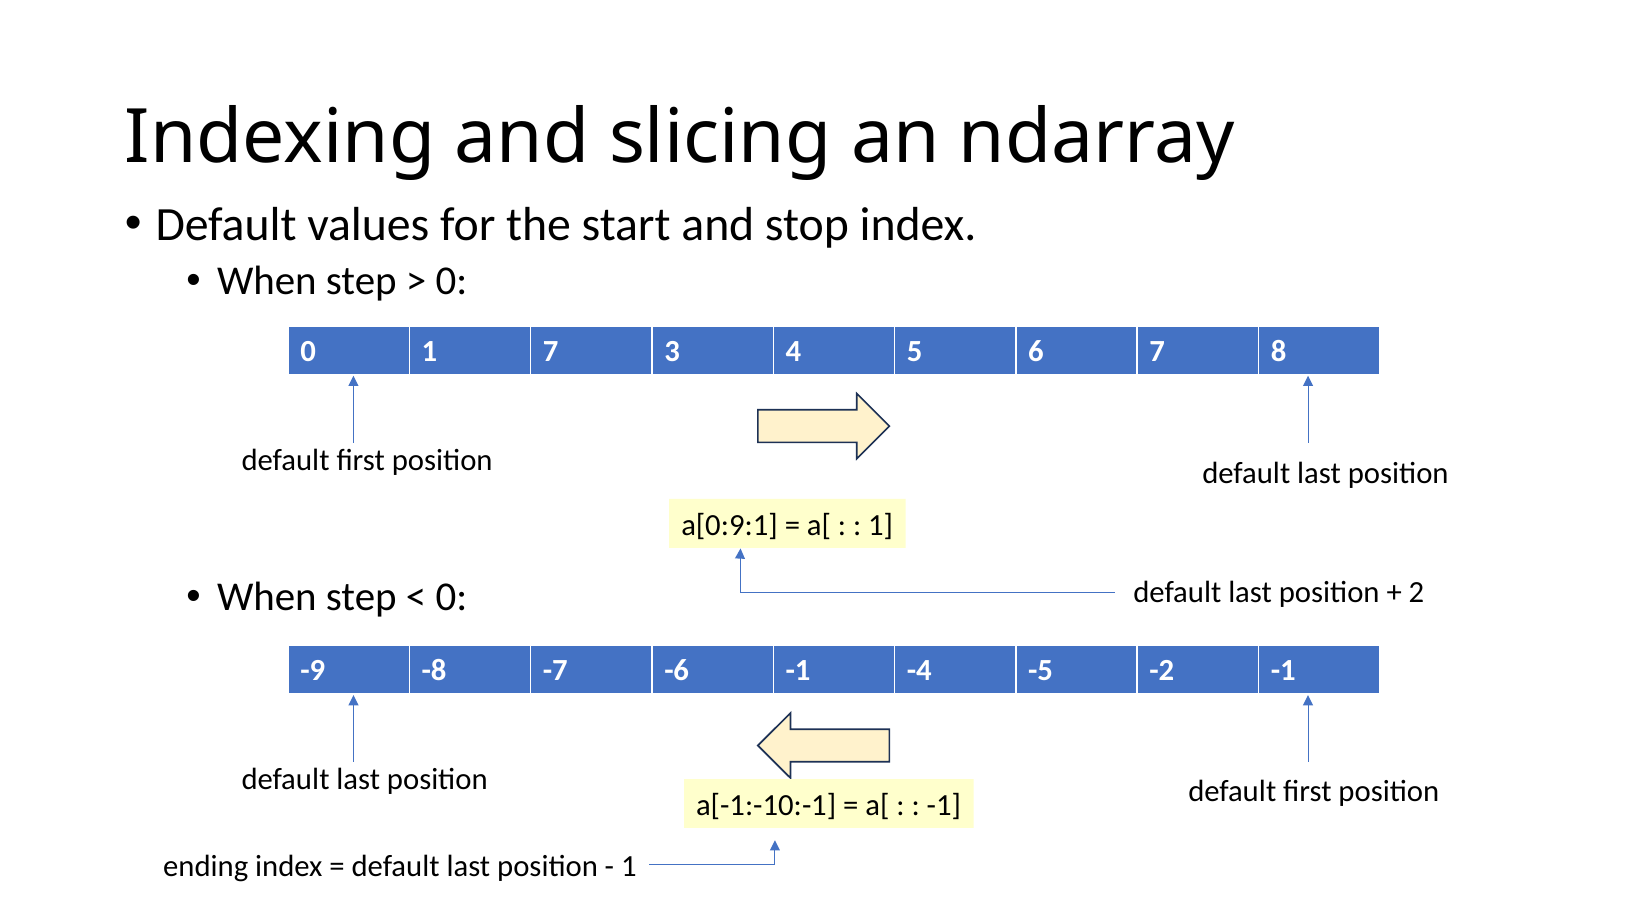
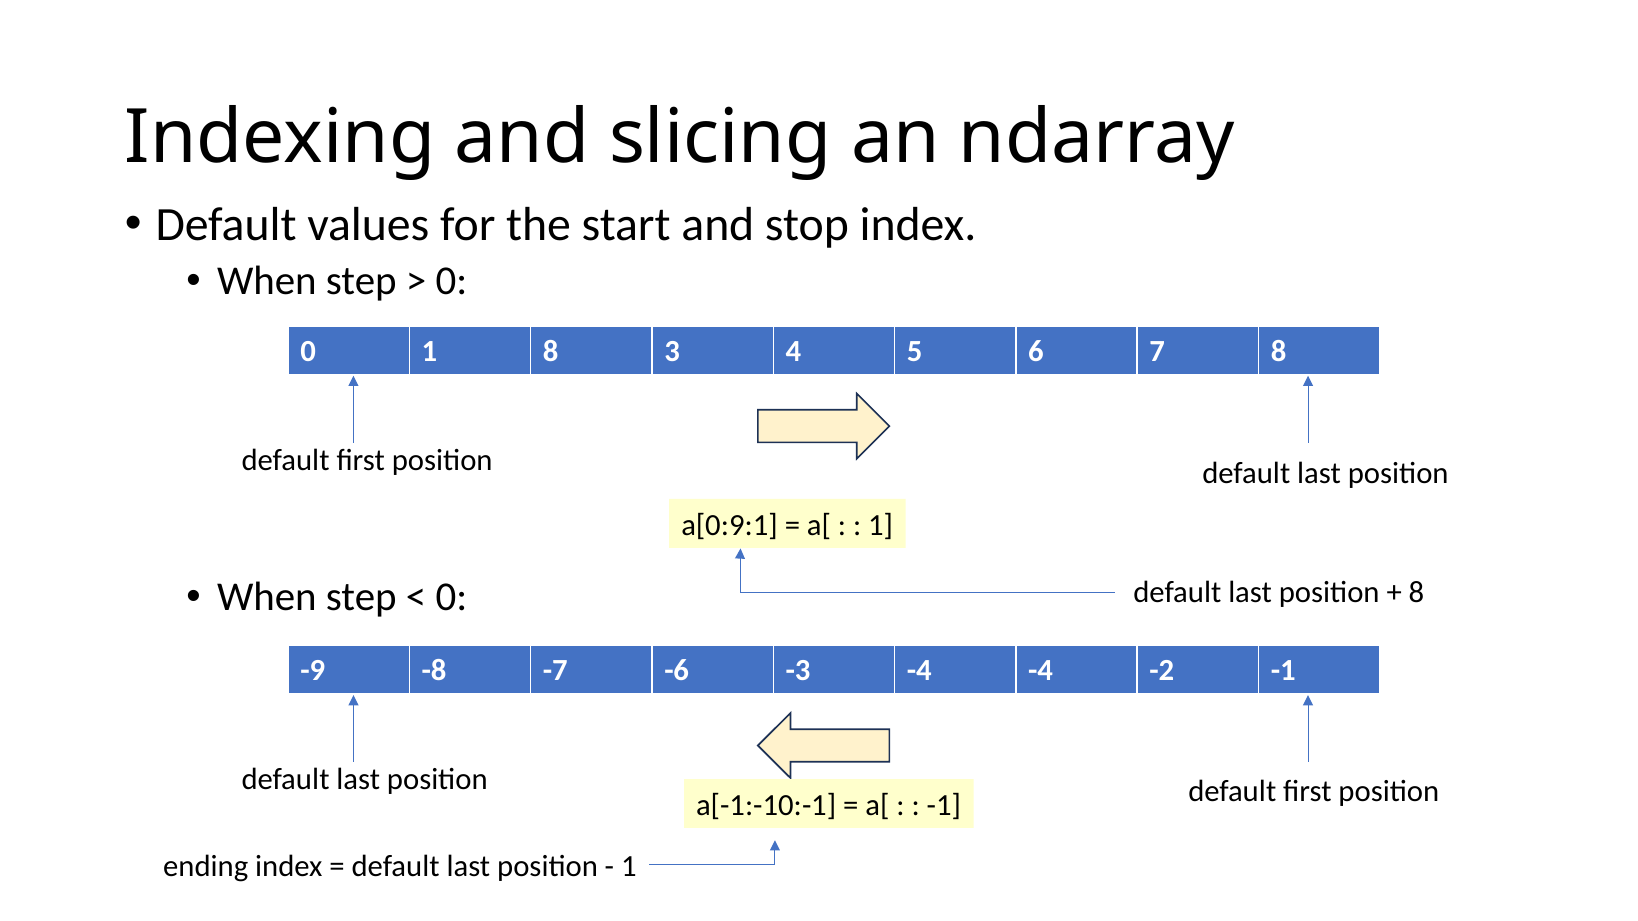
1 7: 7 -> 8 (551, 351)
2: 2 -> 8 (1416, 592)
-6 -1: -1 -> -3 (798, 671)
-4 -5: -5 -> -4 (1041, 671)
